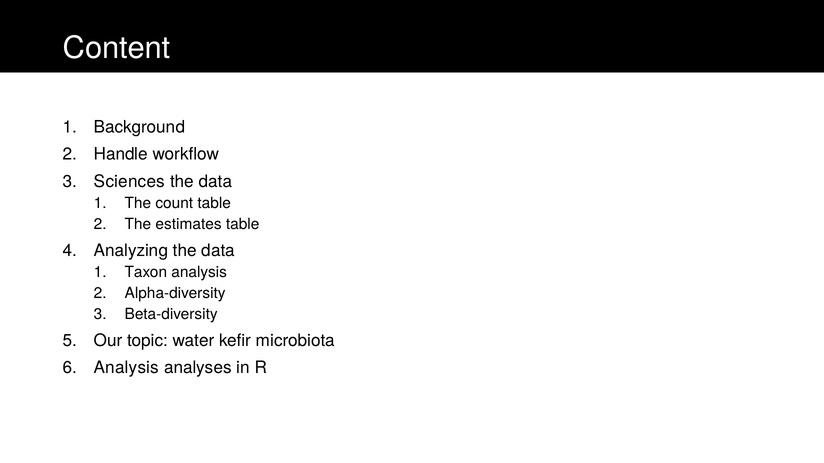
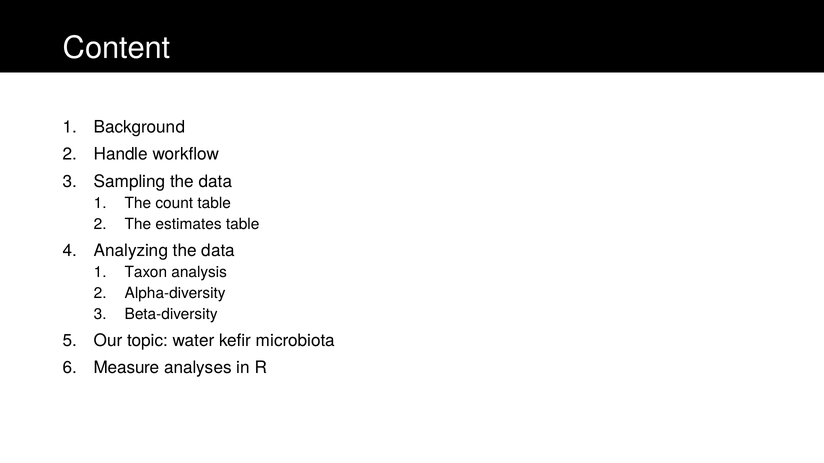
Sciences: Sciences -> Sampling (130, 182)
Analysis: Analysis -> Measure (127, 368)
